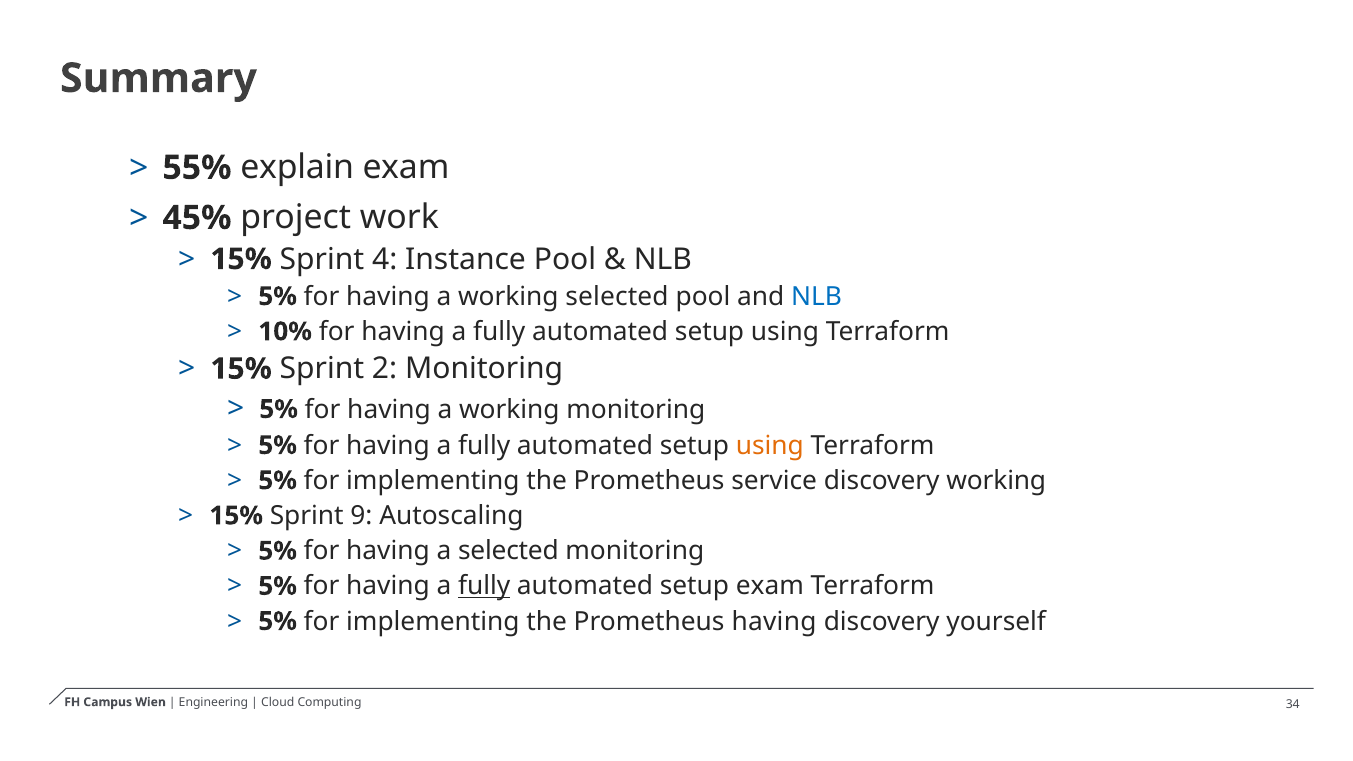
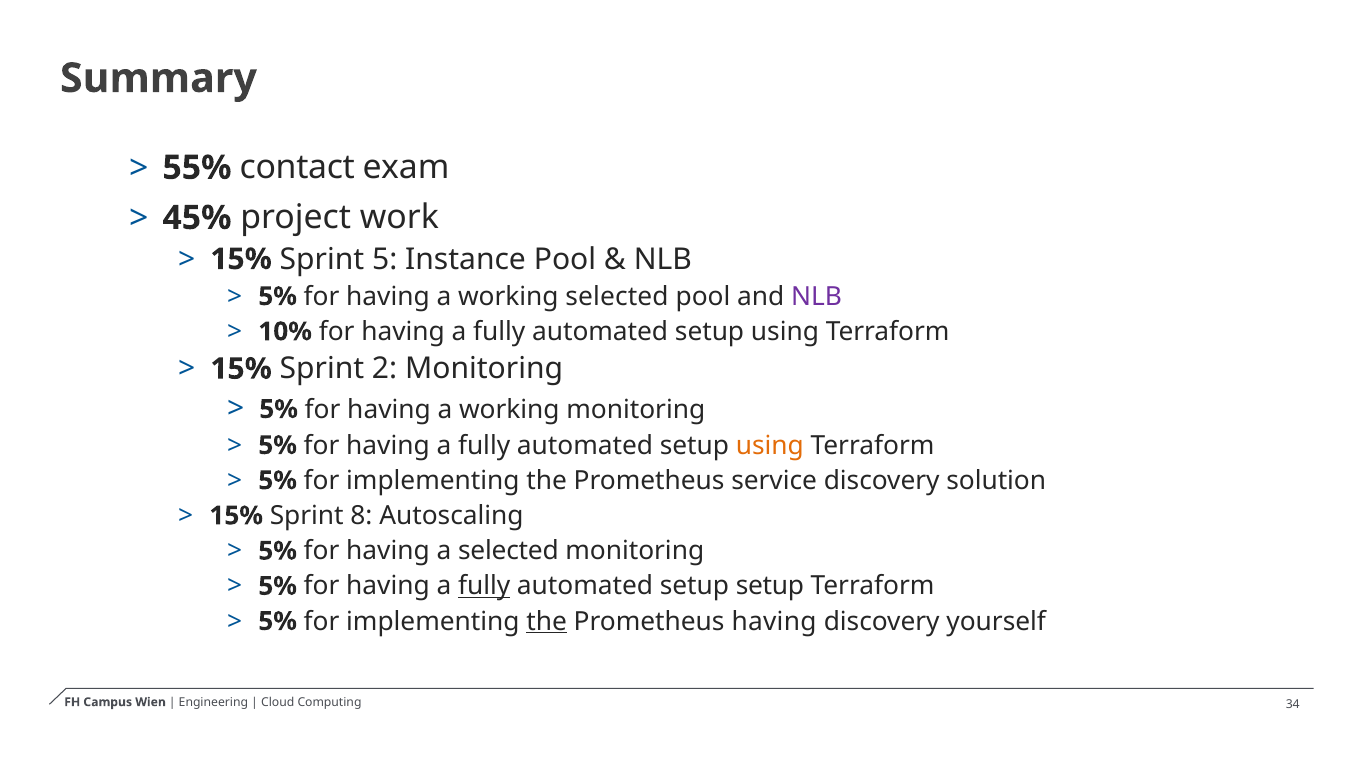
explain: explain -> contact (297, 168)
4: 4 -> 5 (385, 259)
NLB colour: blue -> purple (816, 296)
discovery working: working -> solution (996, 481)
9: 9 -> 8 (361, 516)
setup exam: exam -> setup (770, 586)
the underline: none -> present (547, 621)
